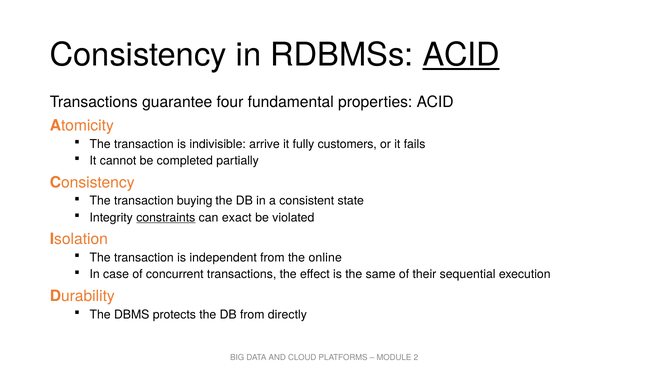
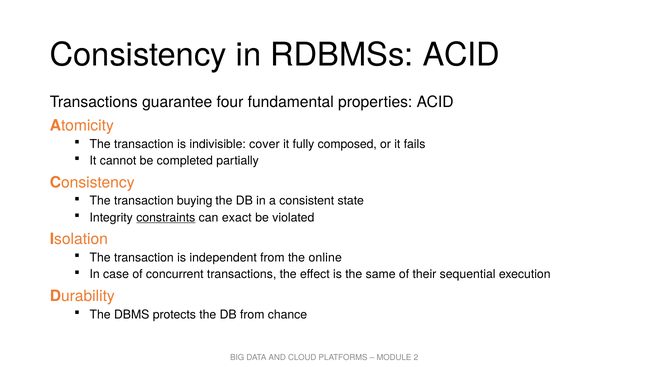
ACID underline: present -> none (461, 55)
arrive: arrive -> cover (264, 144)
customers: customers -> composed (347, 144)
directly: directly -> chance (287, 315)
